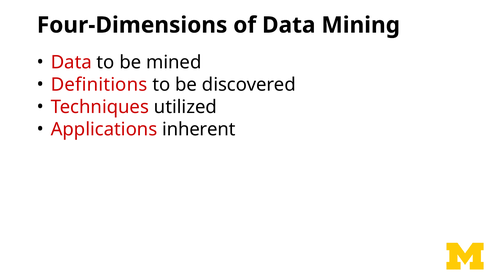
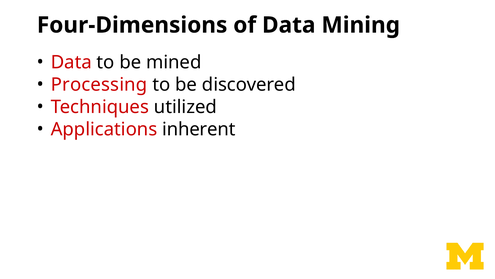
Definitions: Definitions -> Processing (99, 85)
